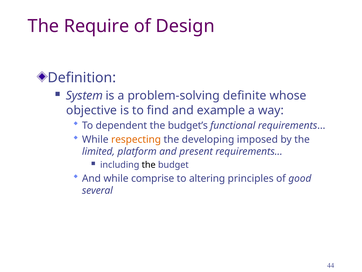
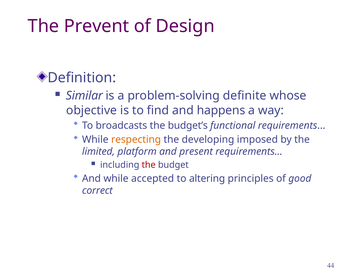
Require: Require -> Prevent (97, 26)
System: System -> Similar (84, 96)
example: example -> happens (221, 110)
dependent: dependent -> broadcasts (121, 125)
the colour: black -> red (149, 165)
comprise: comprise -> accepted (153, 178)
several: several -> correct (97, 190)
